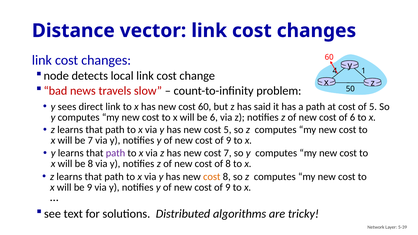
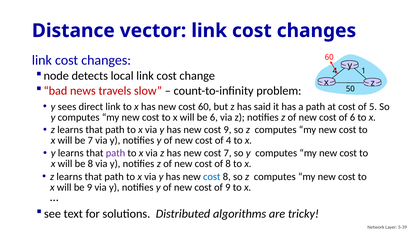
cost 5: 5 -> 9 (228, 130)
9: 9 -> 4 (229, 141)
cost colour: orange -> blue (212, 177)
